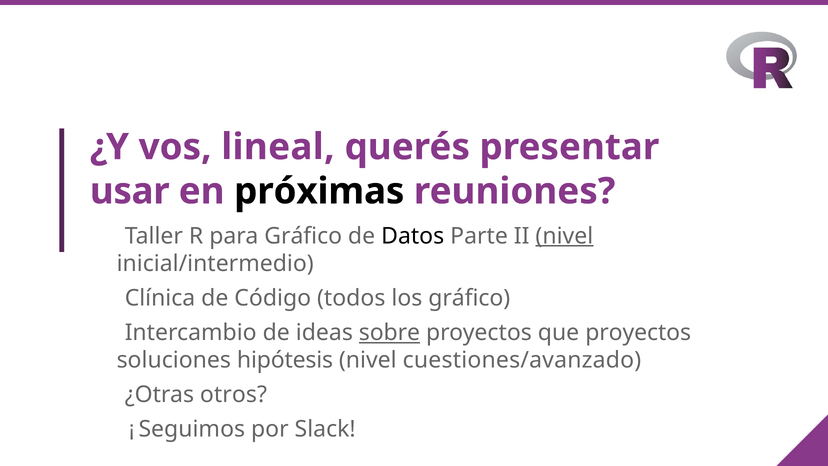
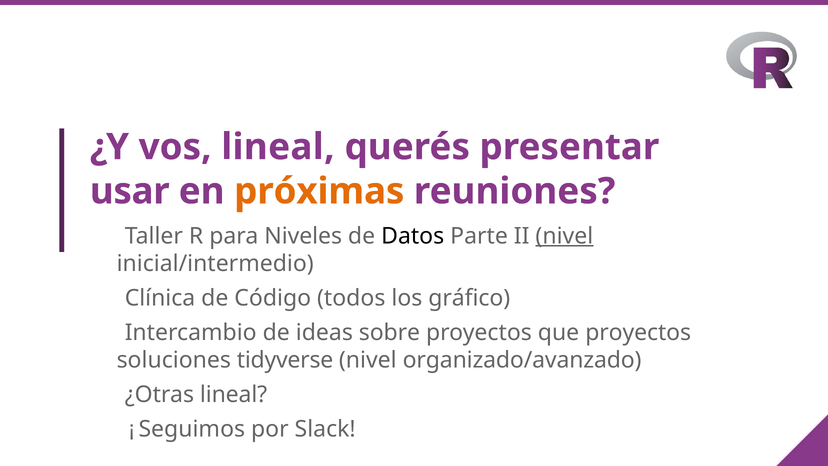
próximas colour: black -> orange (319, 191)
para Gráfico: Gráfico -> Niveles (303, 236)
sobre underline: present -> none (389, 333)
hipótesis: hipótesis -> tidyverse (285, 360)
cuestiones/avanzado: cuestiones/avanzado -> organizado/avanzado (522, 360)
¿Otras otros: otros -> lineal (234, 395)
